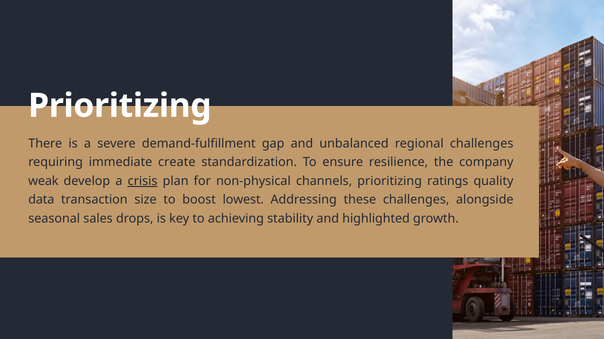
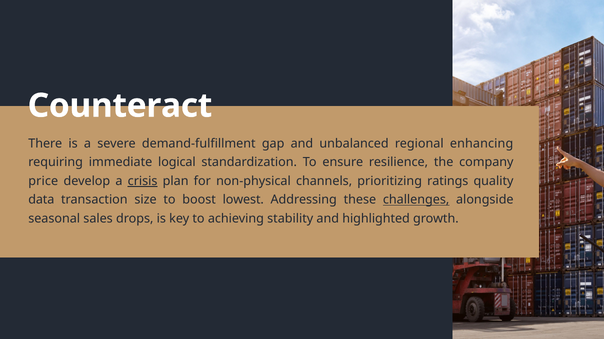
Prioritizing: Prioritizing -> Counteract (120, 106)
regional challenges: challenges -> enhancing (482, 144)
create: create -> logical (177, 163)
weak: weak -> price (43, 181)
challenges underline: none -> present (416, 200)
